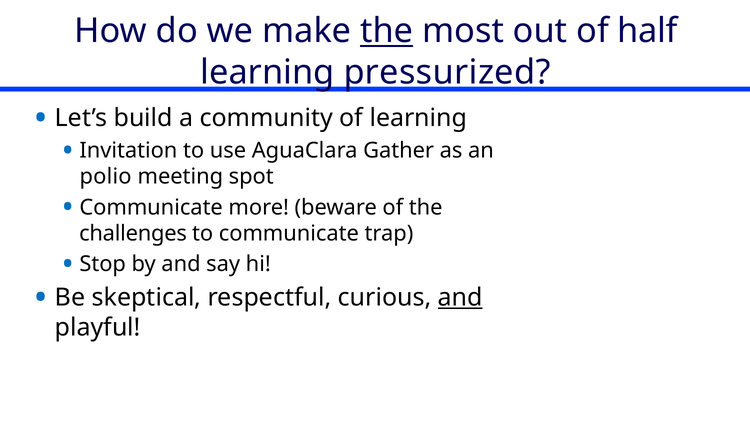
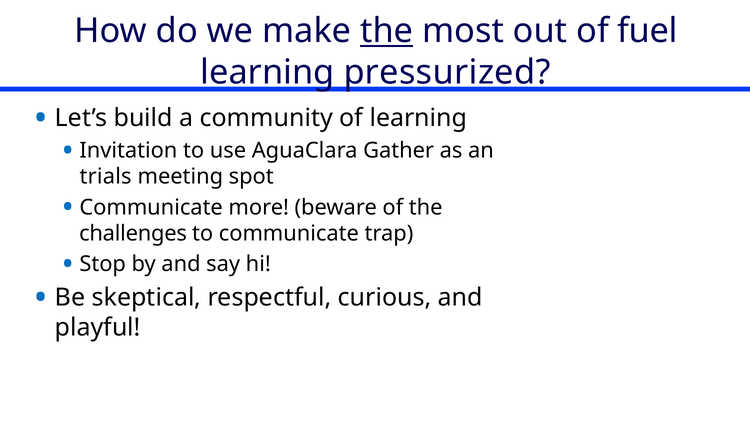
half: half -> fuel (647, 31)
polio: polio -> trials (106, 177)
and underline: present -> none (460, 297)
